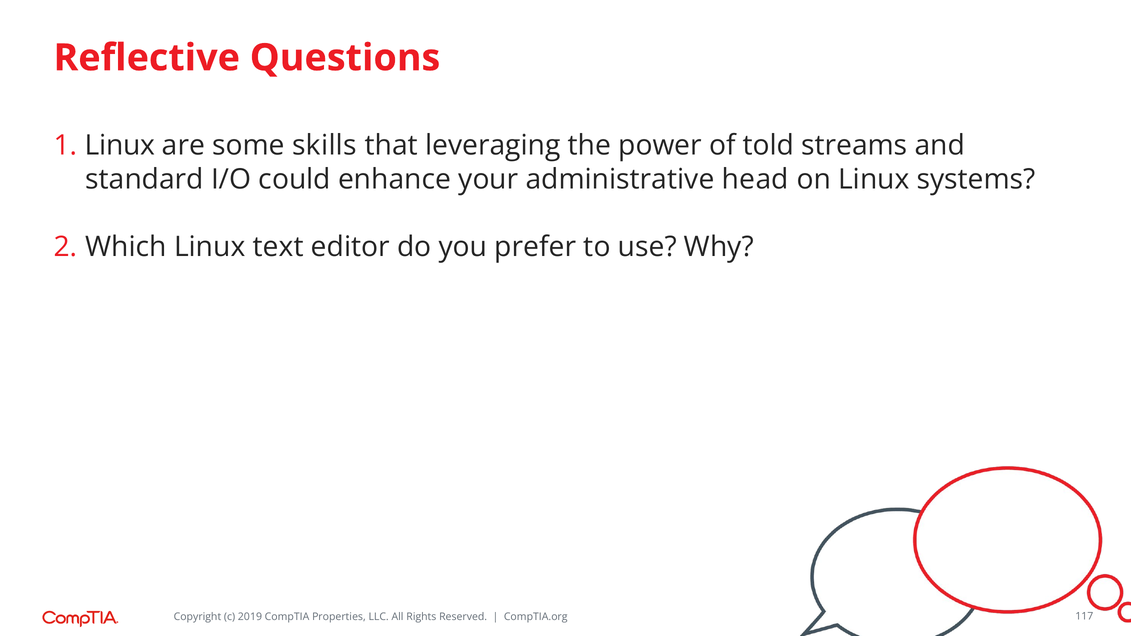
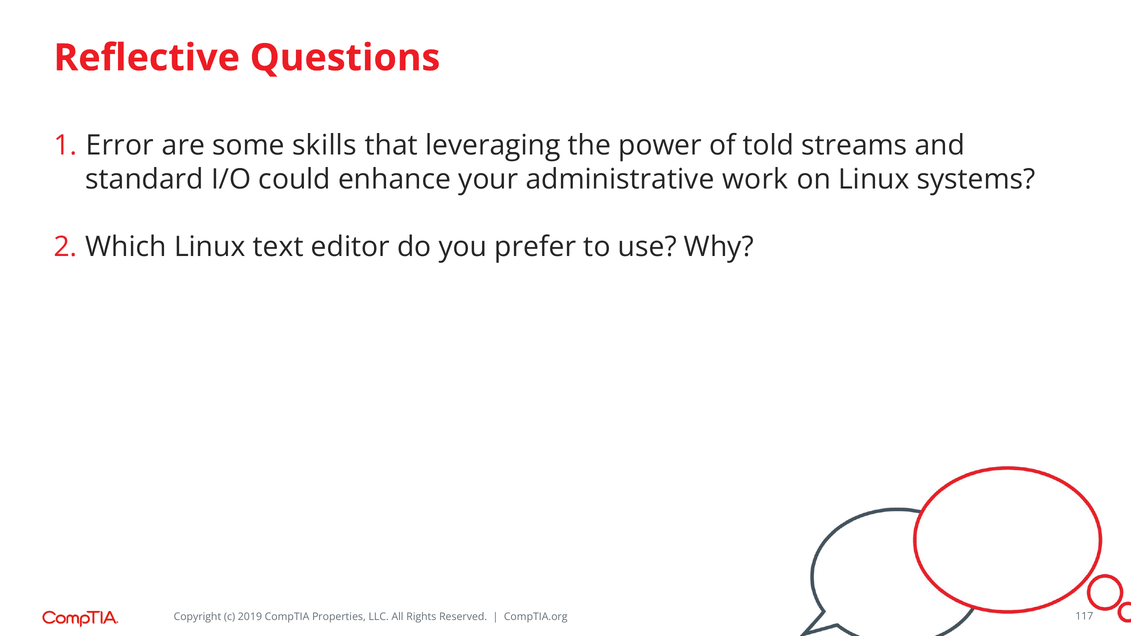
Linux: Linux -> Error (120, 145)
head: head -> work (755, 179)
